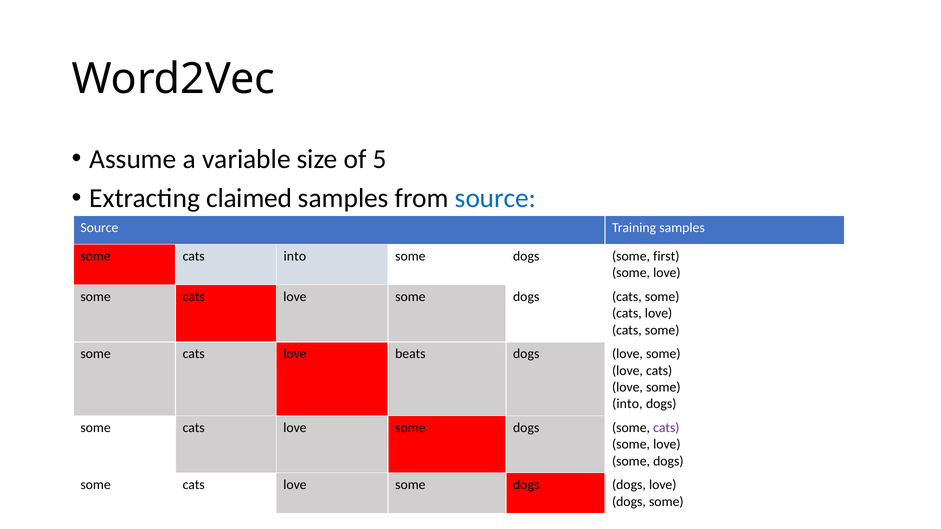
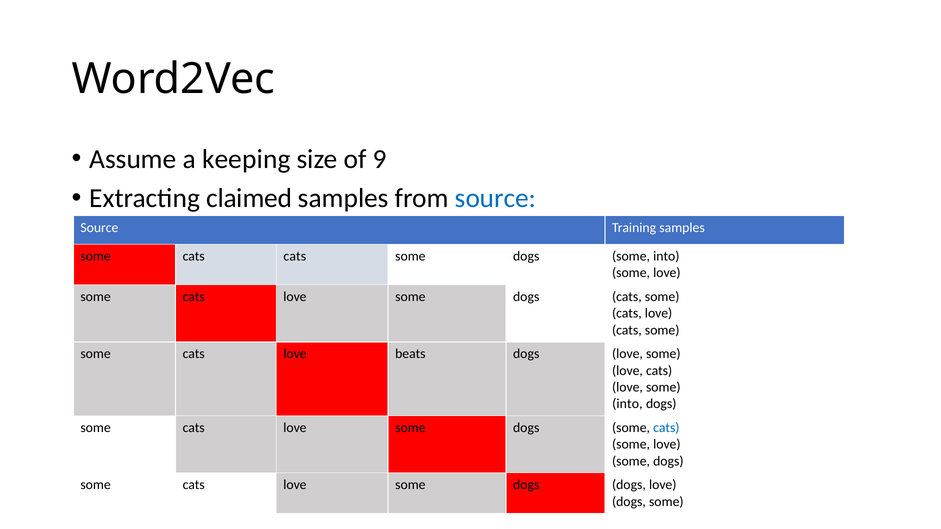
variable: variable -> keeping (246, 159)
5: 5 -> 9 (380, 159)
cats into: into -> cats (295, 256)
dogs some first: first -> into (666, 256)
cats colour: purple -> blue (666, 428)
